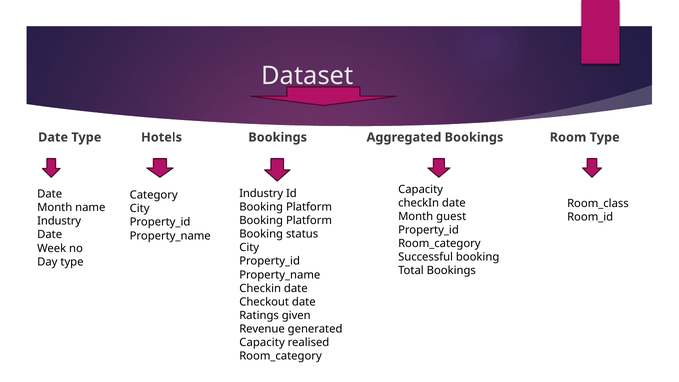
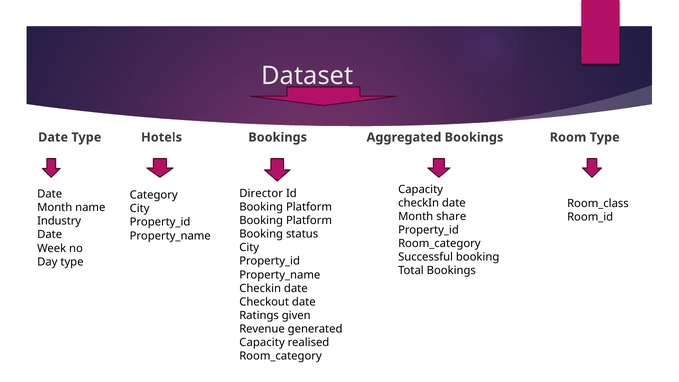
Industry: Industry -> Director (261, 193)
guest: guest -> share (451, 216)
